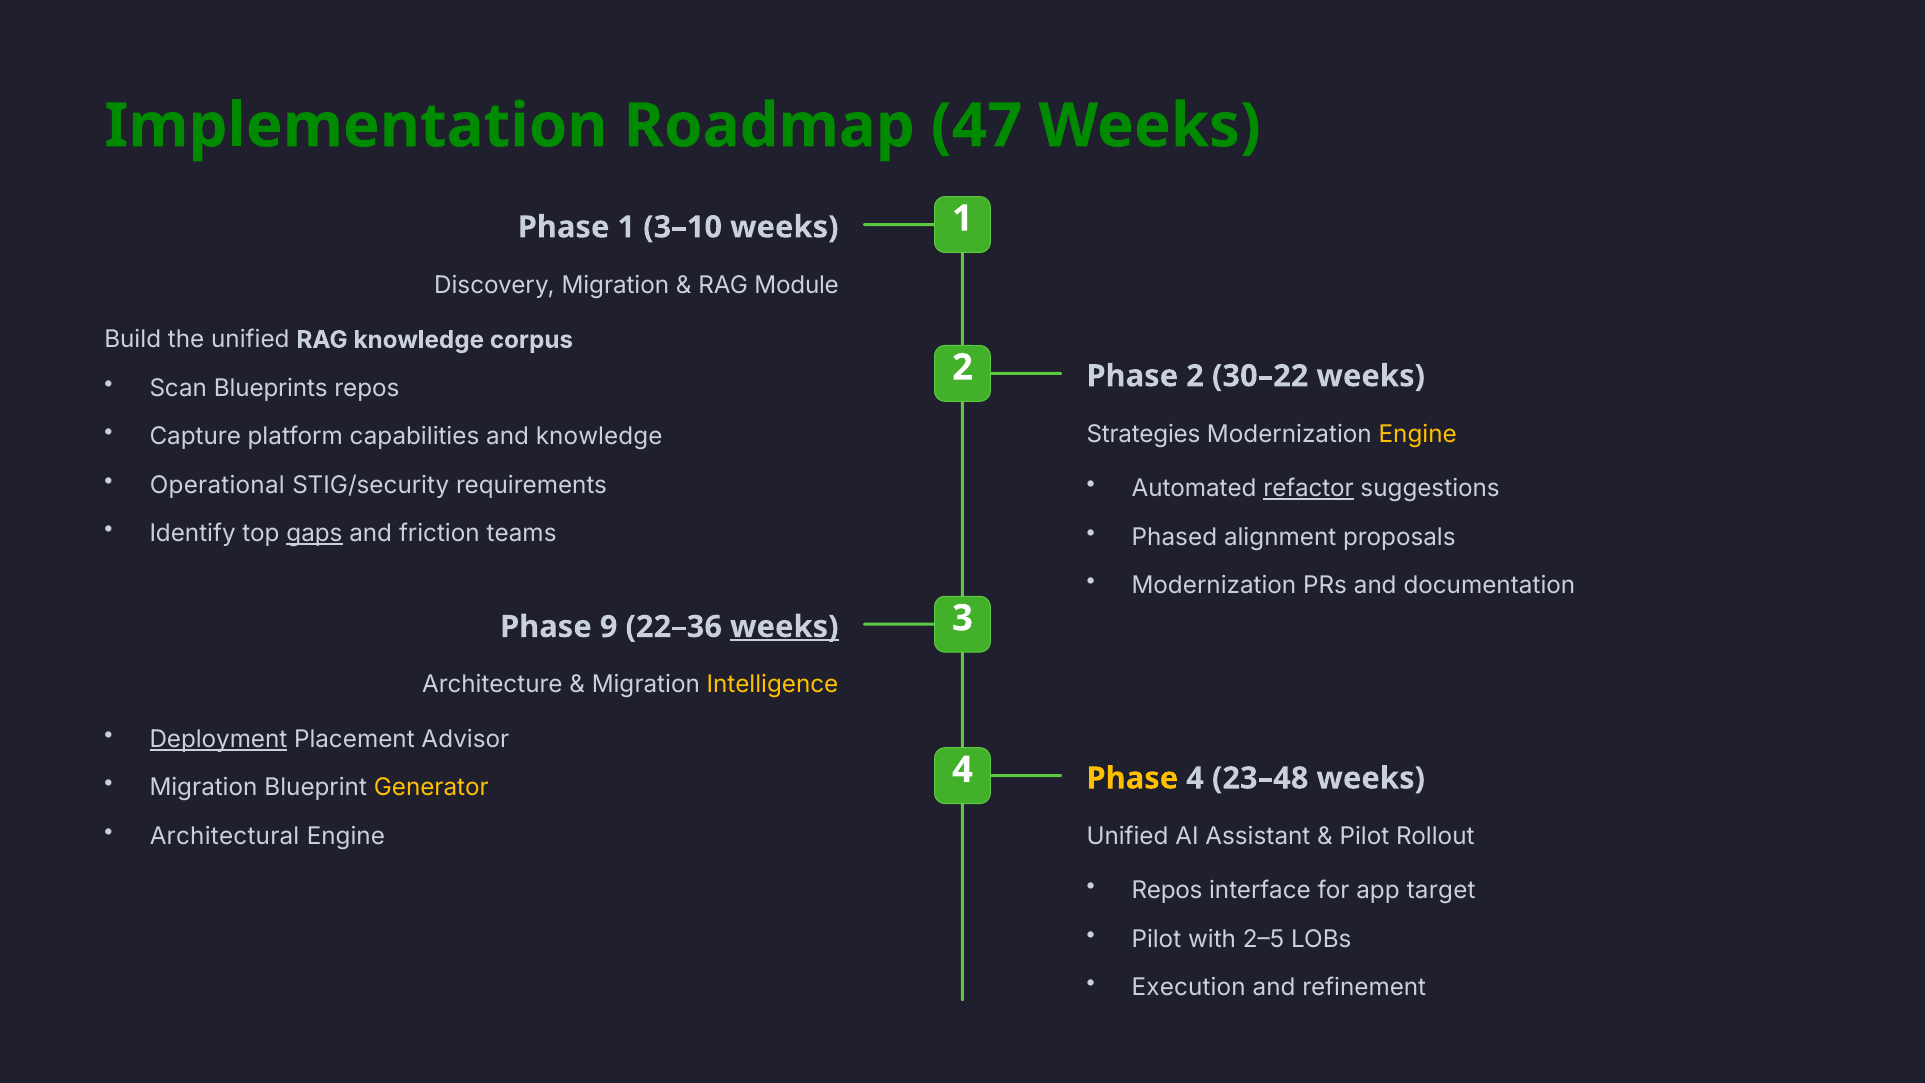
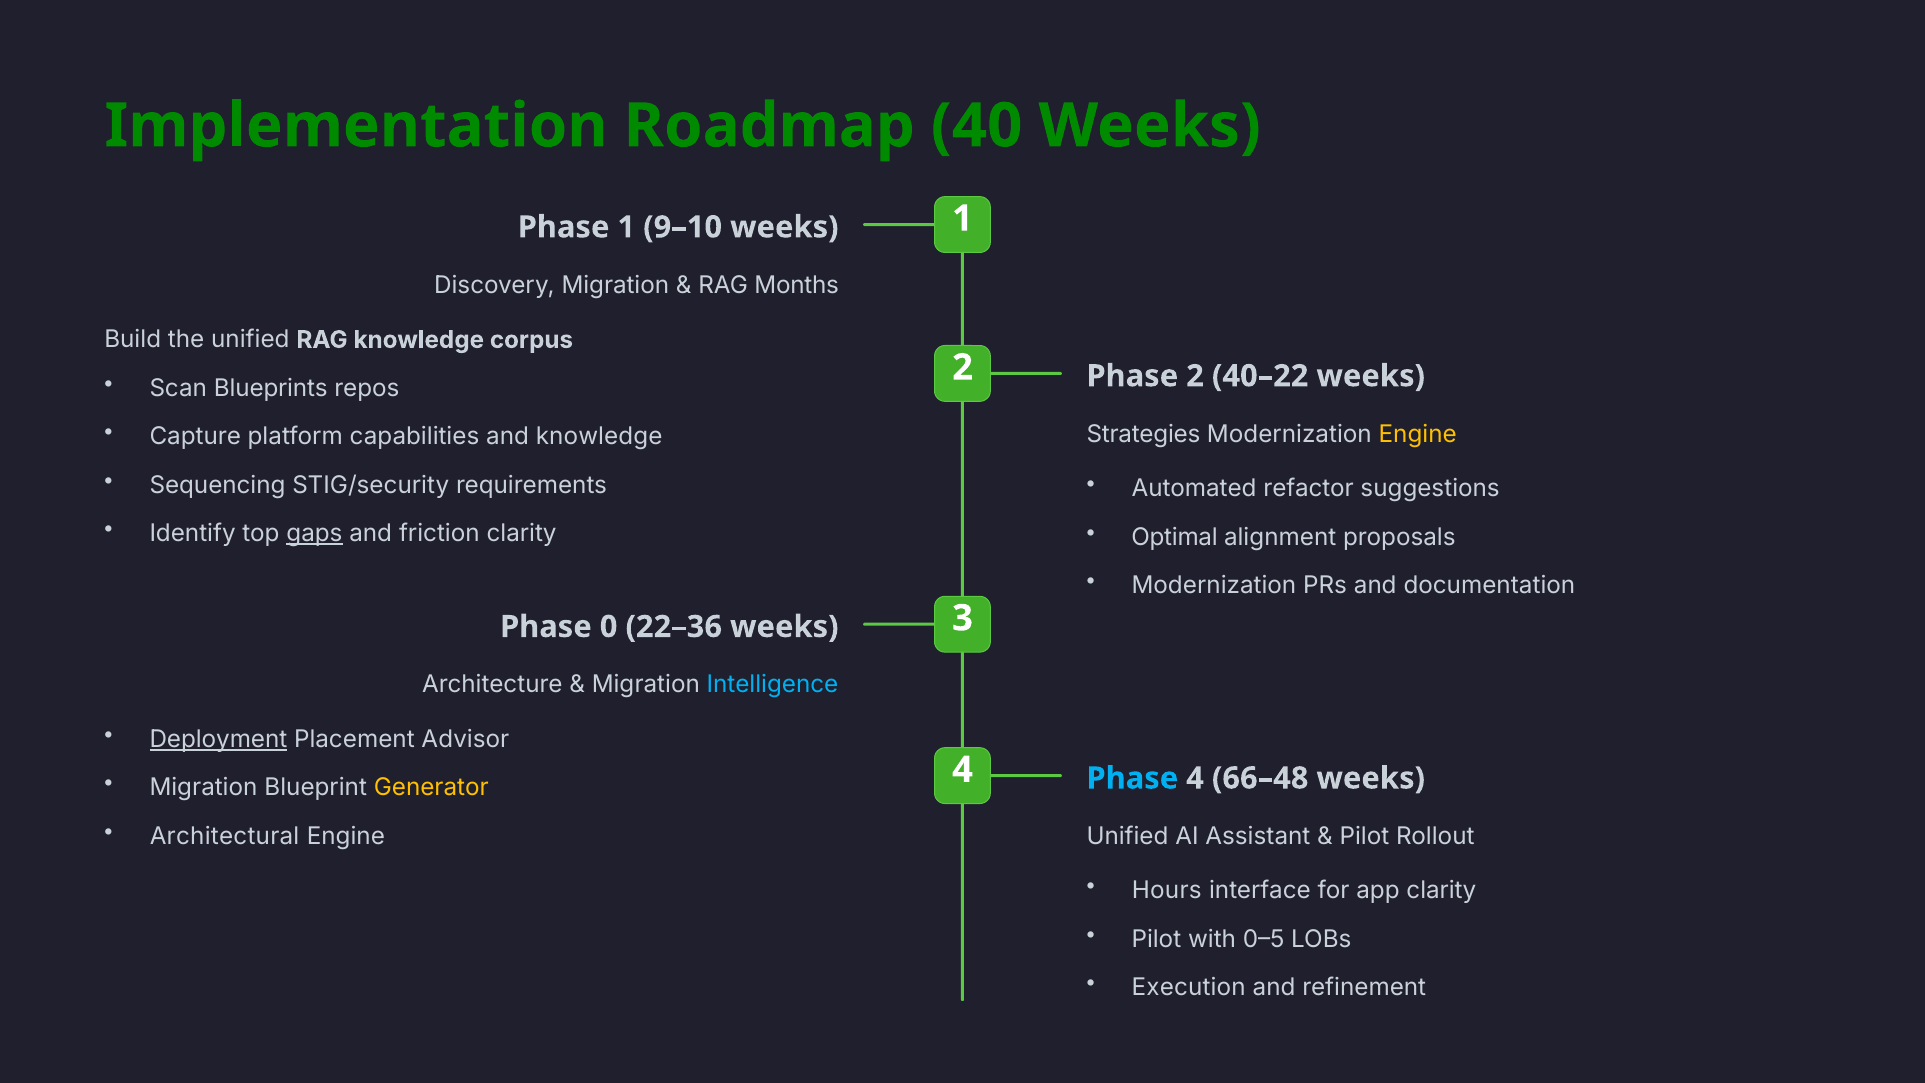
47: 47 -> 40 (977, 126)
3–10: 3–10 -> 9–10 (683, 227)
Module: Module -> Months (797, 285)
30–22: 30–22 -> 40–22 (1260, 376)
Operational: Operational -> Sequencing (217, 485)
refactor underline: present -> none (1308, 489)
friction teams: teams -> clarity (522, 533)
Phased: Phased -> Optimal (1175, 537)
9: 9 -> 0 (609, 627)
weeks underline: present -> none (784, 627)
Intelligence colour: yellow -> light blue (772, 685)
Phase colour: yellow -> light blue (1132, 778)
23–48: 23–48 -> 66–48 (1260, 778)
Repos: Repos -> Hours (1167, 891)
app target: target -> clarity (1441, 891)
2–5: 2–5 -> 0–5 (1264, 939)
